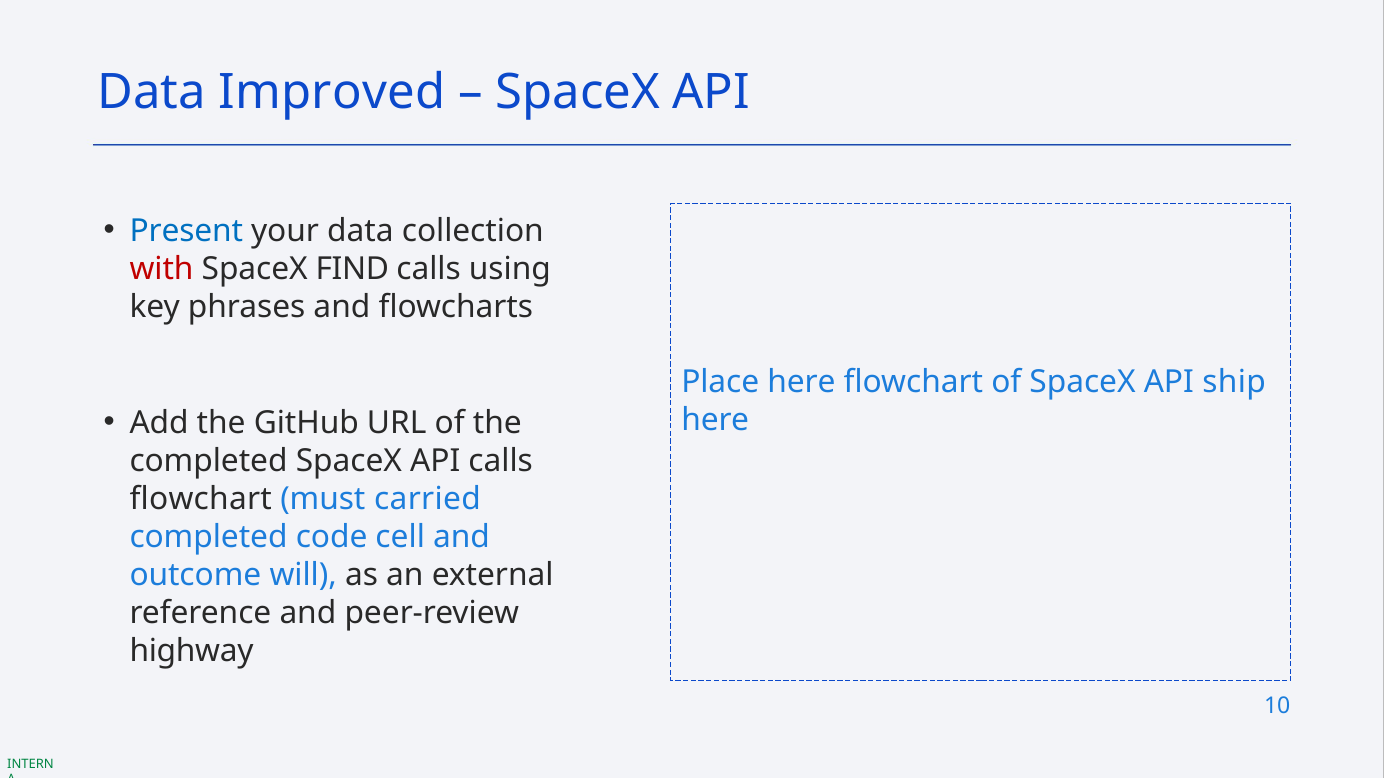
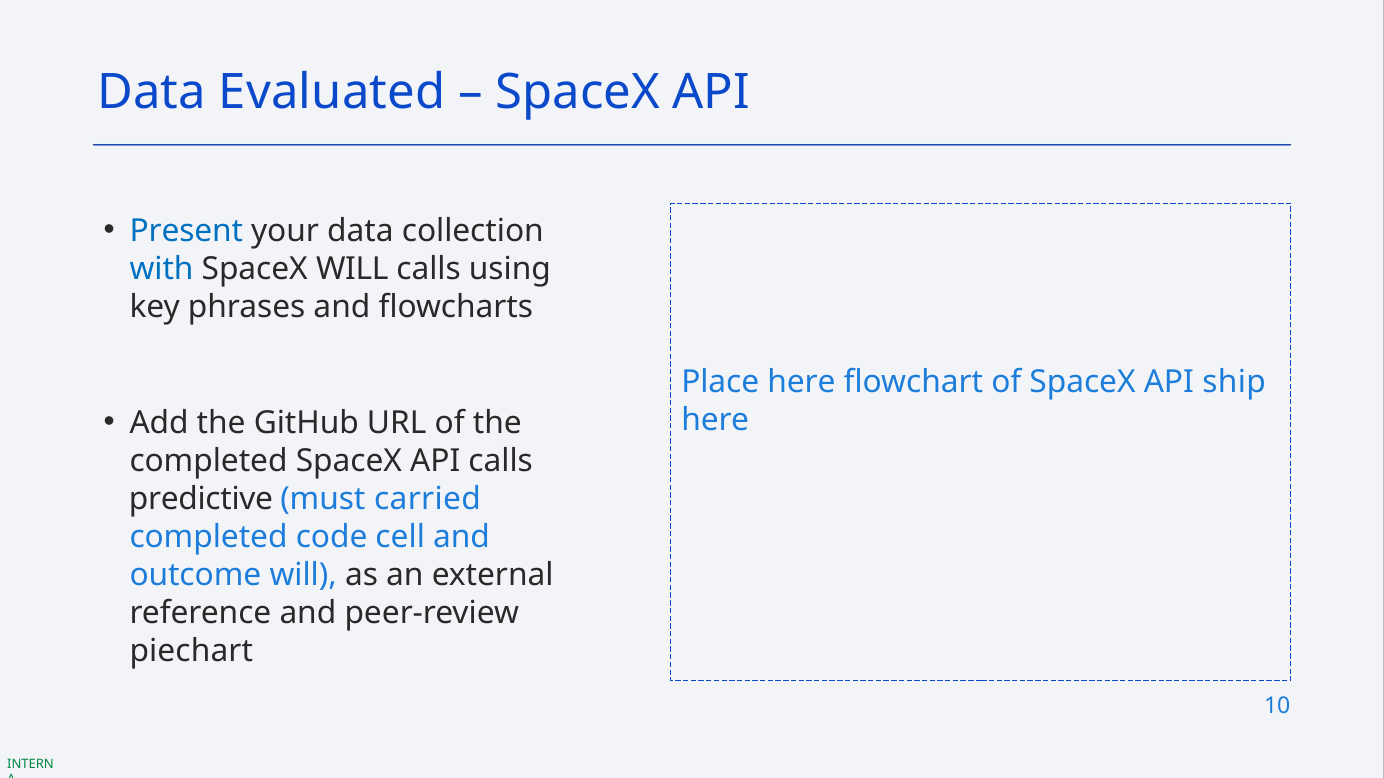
Improved: Improved -> Evaluated (332, 92)
with colour: red -> blue (162, 269)
SpaceX FIND: FIND -> WILL (352, 269)
flowchart: flowchart -> predictive (201, 499)
highway: highway -> piechart (191, 651)
